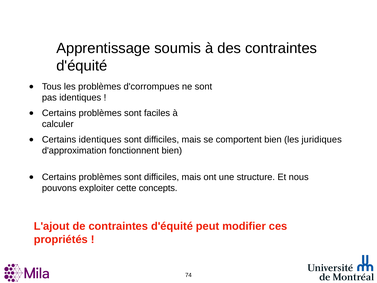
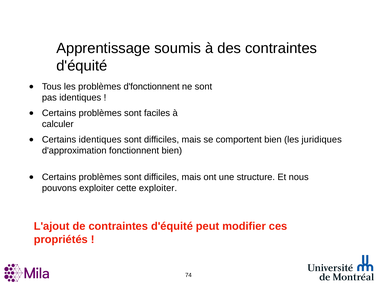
d'corrompues: d'corrompues -> d'fonctionnent (152, 86)
cette concepts: concepts -> exploiter (158, 188)
